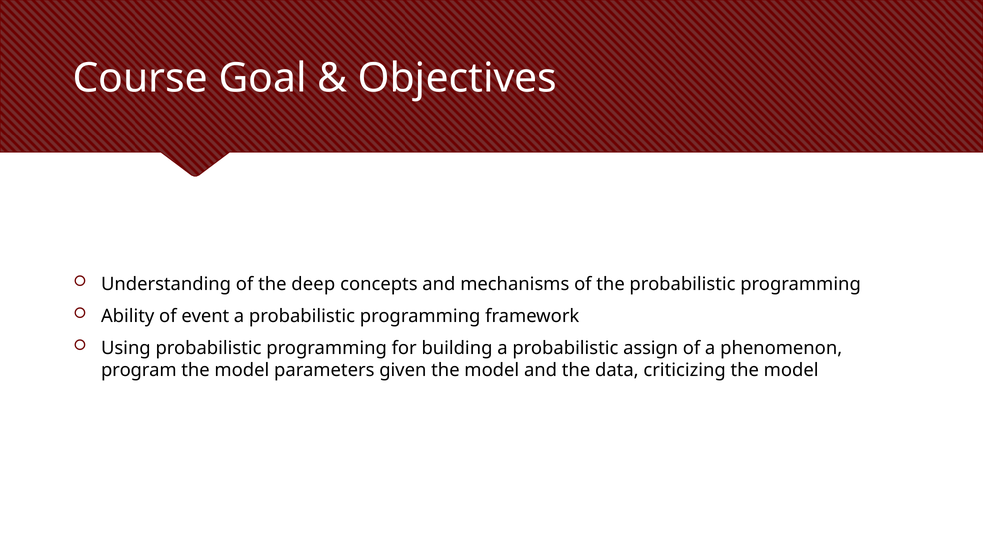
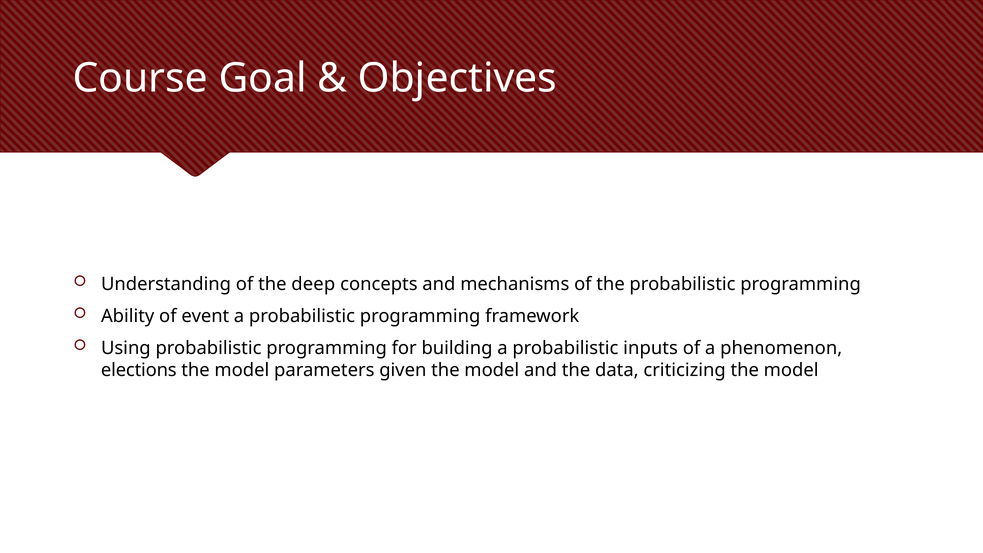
assign: assign -> inputs (651, 348)
program: program -> elections (139, 370)
